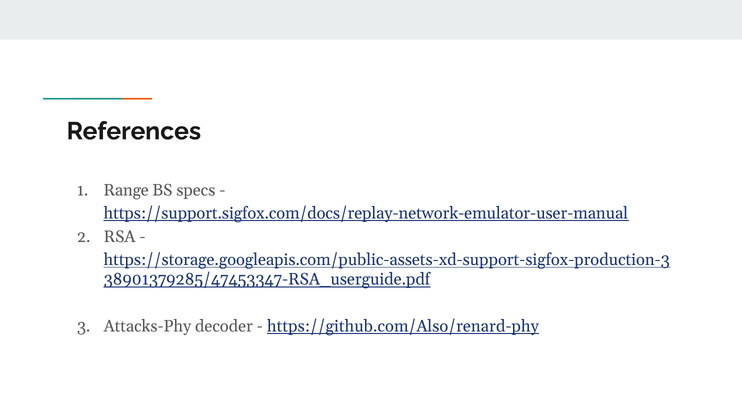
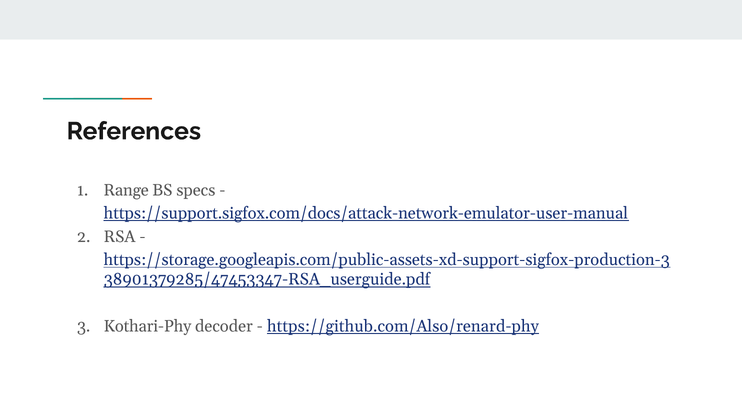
https://support.sigfox.com/docs/replay-network-emulator-user-manual: https://support.sigfox.com/docs/replay-network-emulator-user-manual -> https://support.sigfox.com/docs/attack-network-emulator-user-manual (366, 213)
Attacks-Phy: Attacks-Phy -> Kothari-Phy (147, 326)
